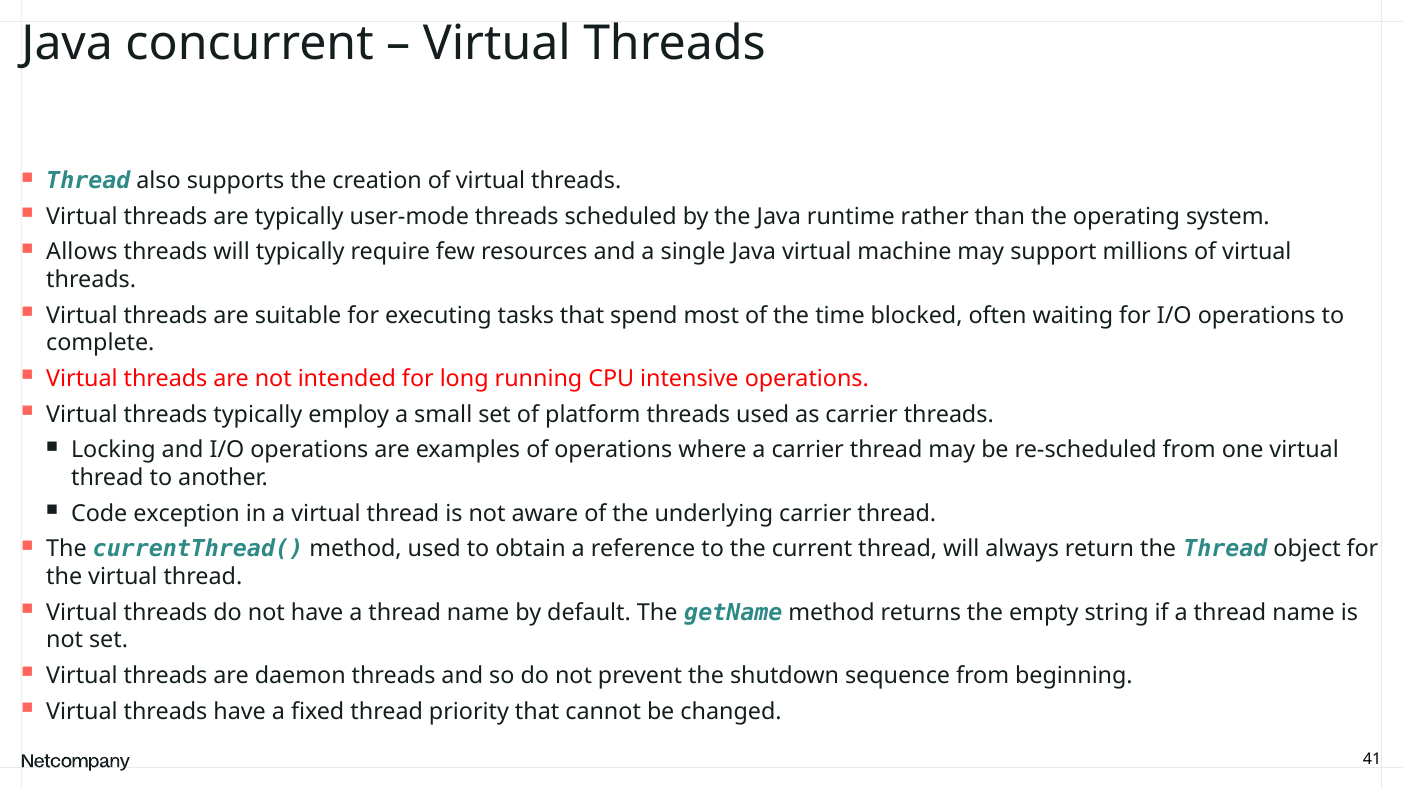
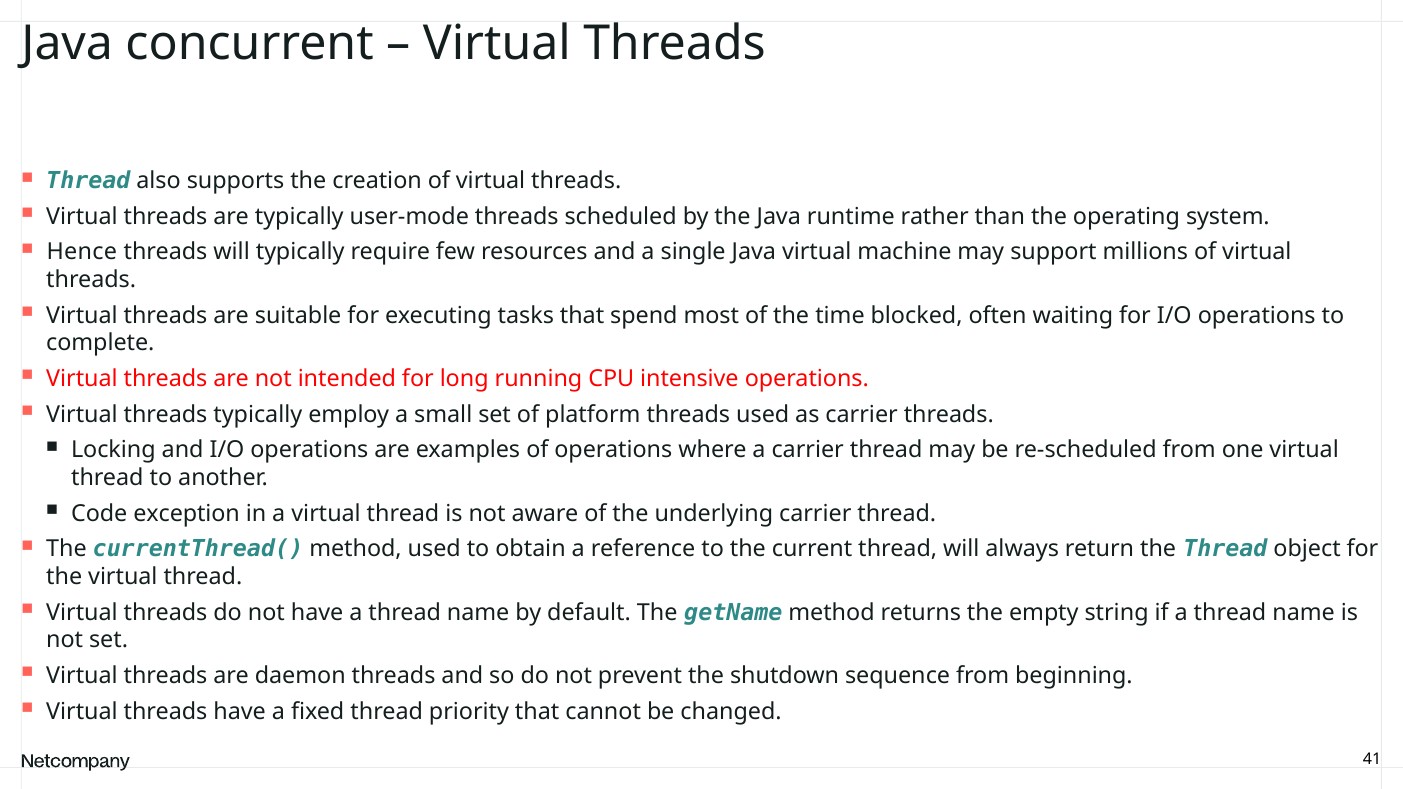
Allows: Allows -> Hence (82, 252)
